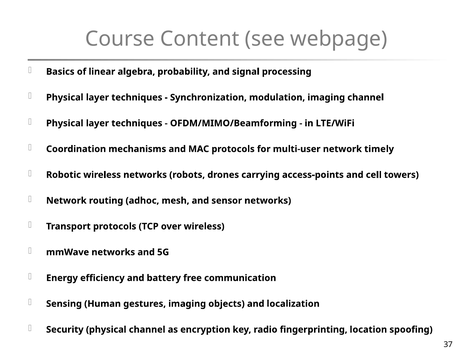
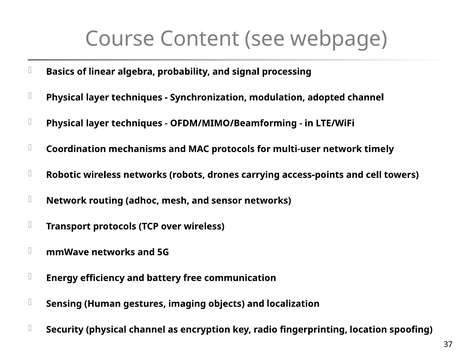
modulation imaging: imaging -> adopted (326, 97)
